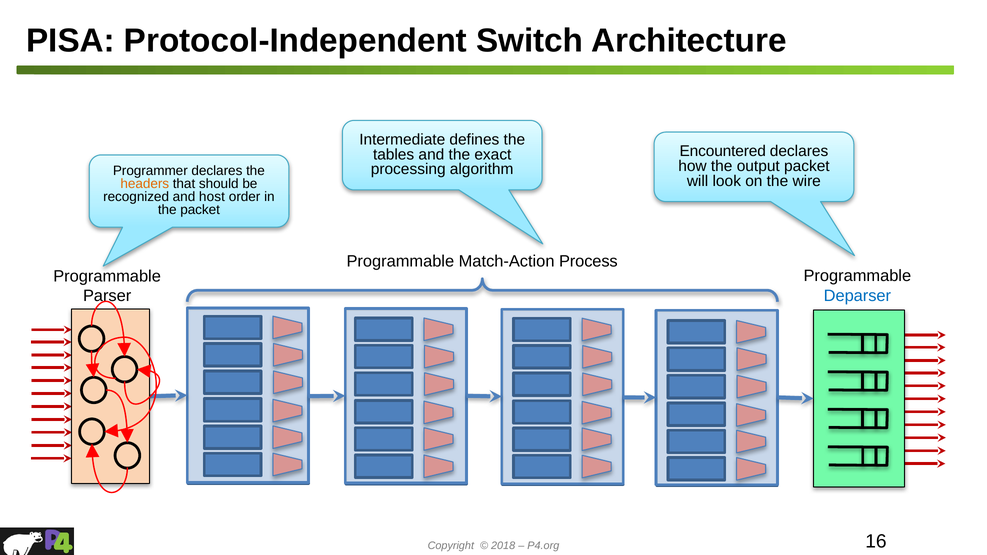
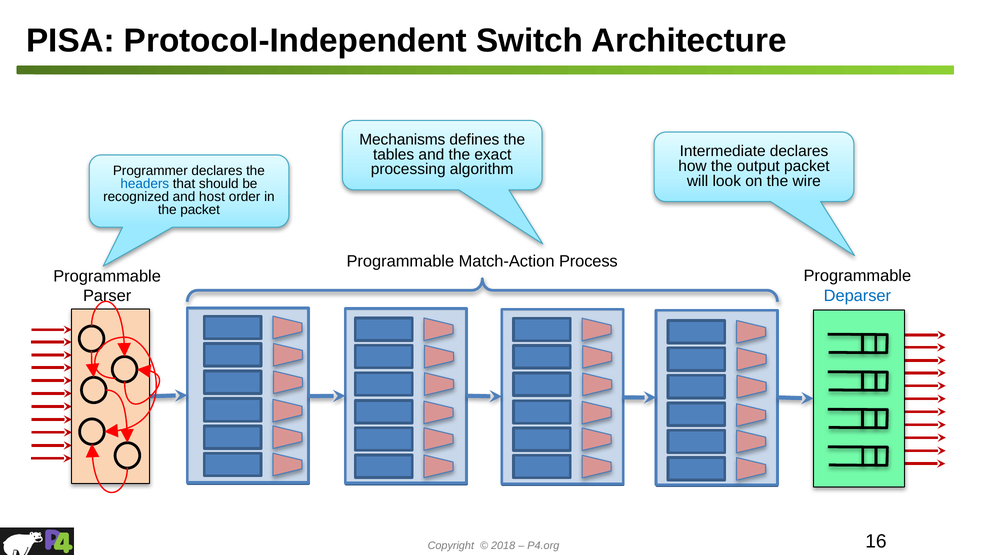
Intermediate: Intermediate -> Mechanisms (402, 140)
Encountered: Encountered -> Intermediate (723, 151)
headers colour: orange -> blue (145, 184)
